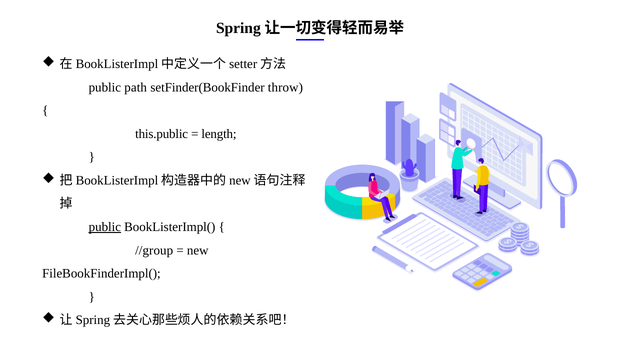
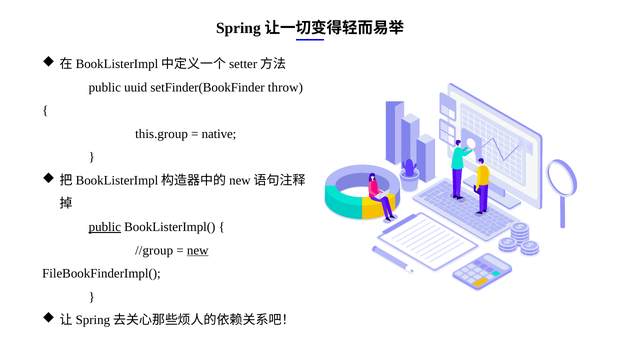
path: path -> uuid (136, 87)
this.public: this.public -> this.group (162, 134)
length: length -> native (219, 134)
new underline: none -> present (198, 250)
